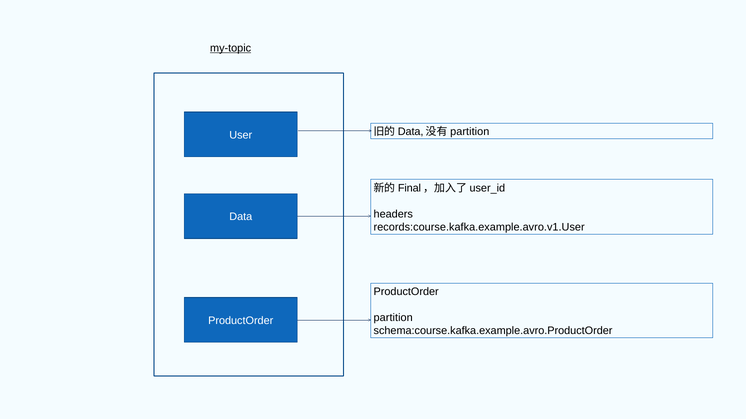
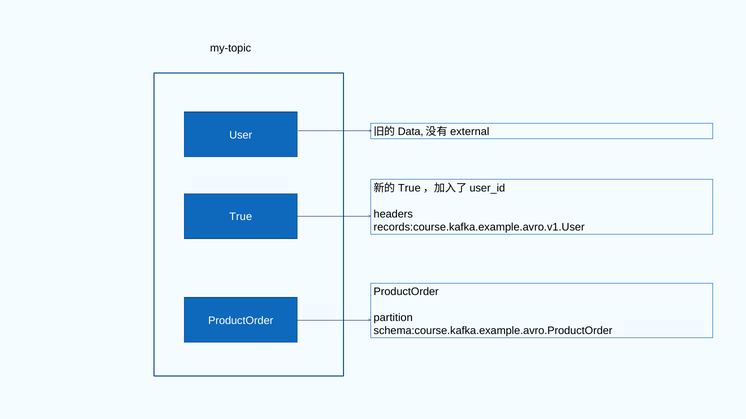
my-topic underline: present -> none (231, 48)
partition: partition -> external (470, 132)
Final: Final -> True (409, 188)
Data: Data -> True (241, 217)
